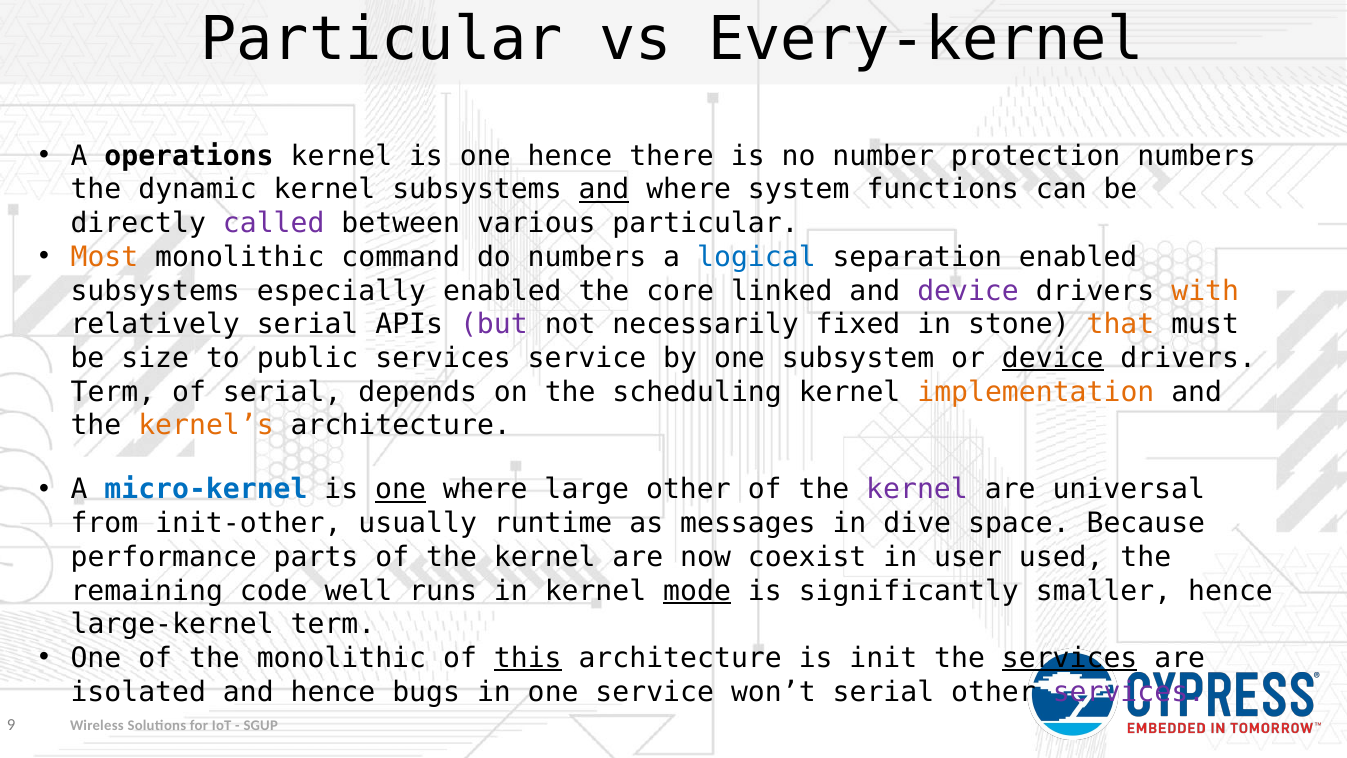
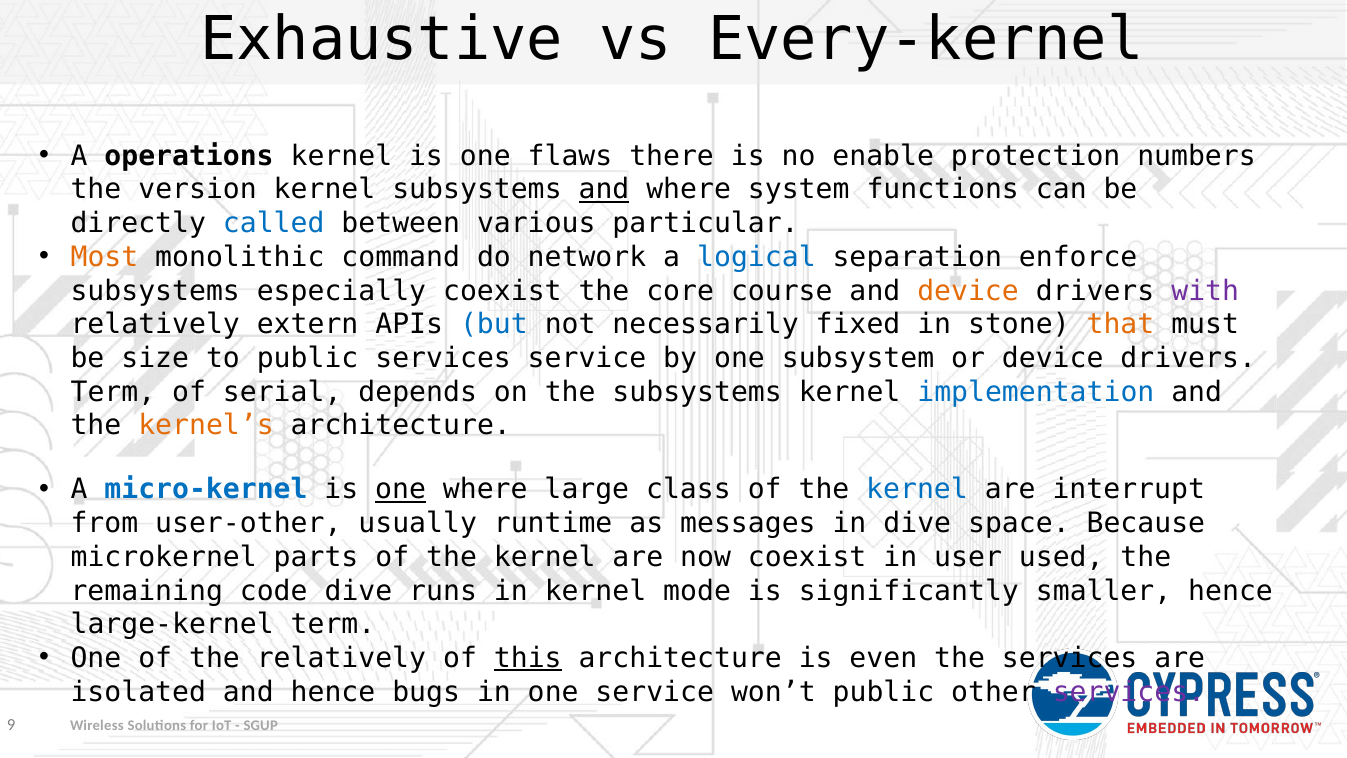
Particular: Particular -> Exhaustive (382, 40)
one hence: hence -> flaws (570, 156)
number: number -> enable (883, 156)
dynamic: dynamic -> version (198, 190)
called colour: purple -> blue (274, 223)
do numbers: numbers -> network (587, 257)
separation enabled: enabled -> enforce (1078, 257)
especially enabled: enabled -> coexist (502, 291)
linked: linked -> course (782, 291)
device colour: purple -> orange (968, 291)
with colour: orange -> purple (1205, 291)
relatively serial: serial -> extern (308, 324)
but colour: purple -> blue (494, 324)
device underline: present -> none (1053, 358)
the scheduling: scheduling -> subsystems (697, 392)
implementation colour: orange -> blue (1036, 392)
large other: other -> class (688, 489)
kernel colour: purple -> blue (917, 489)
universal: universal -> interrupt (1129, 489)
init-other: init-other -> user-other (248, 523)
performance: performance -> microkernel (164, 557)
code well: well -> dive (358, 591)
mode underline: present -> none (697, 591)
the monolithic: monolithic -> relatively (341, 658)
init: init -> even (883, 658)
services underline: present -> none (1070, 658)
won’t serial: serial -> public (883, 692)
